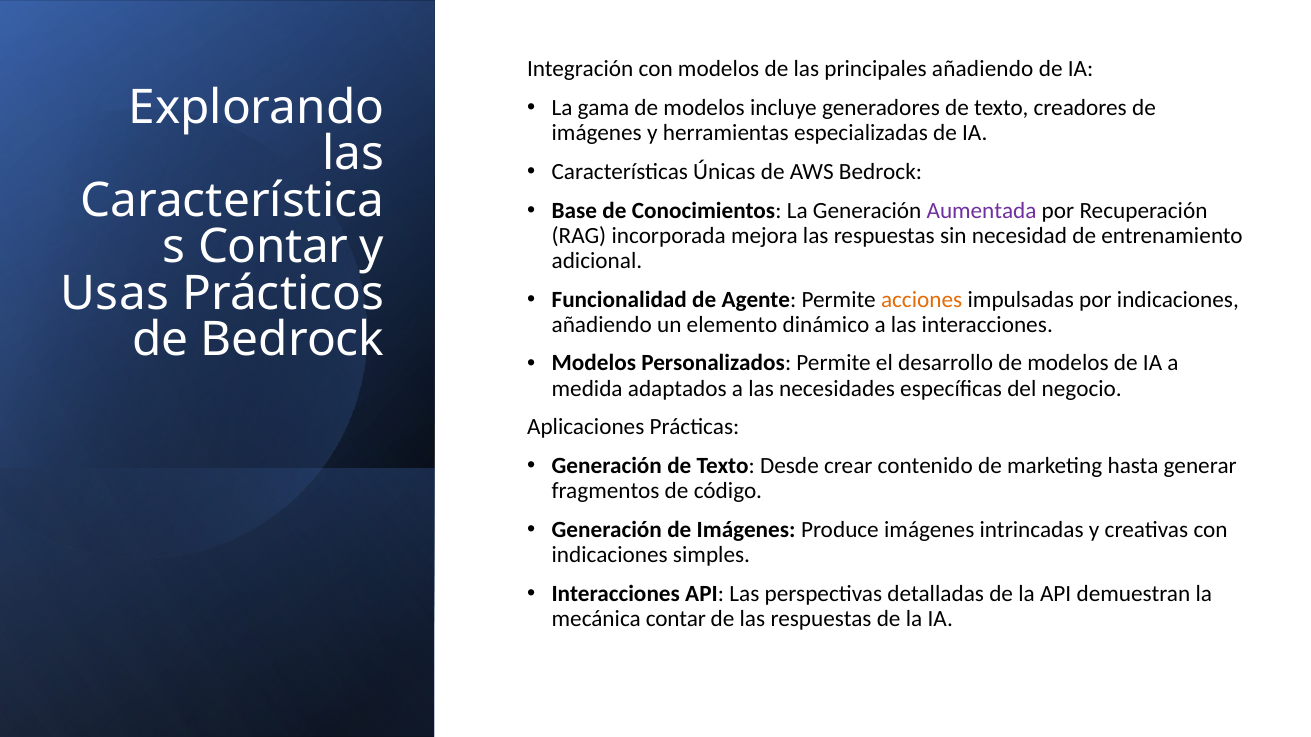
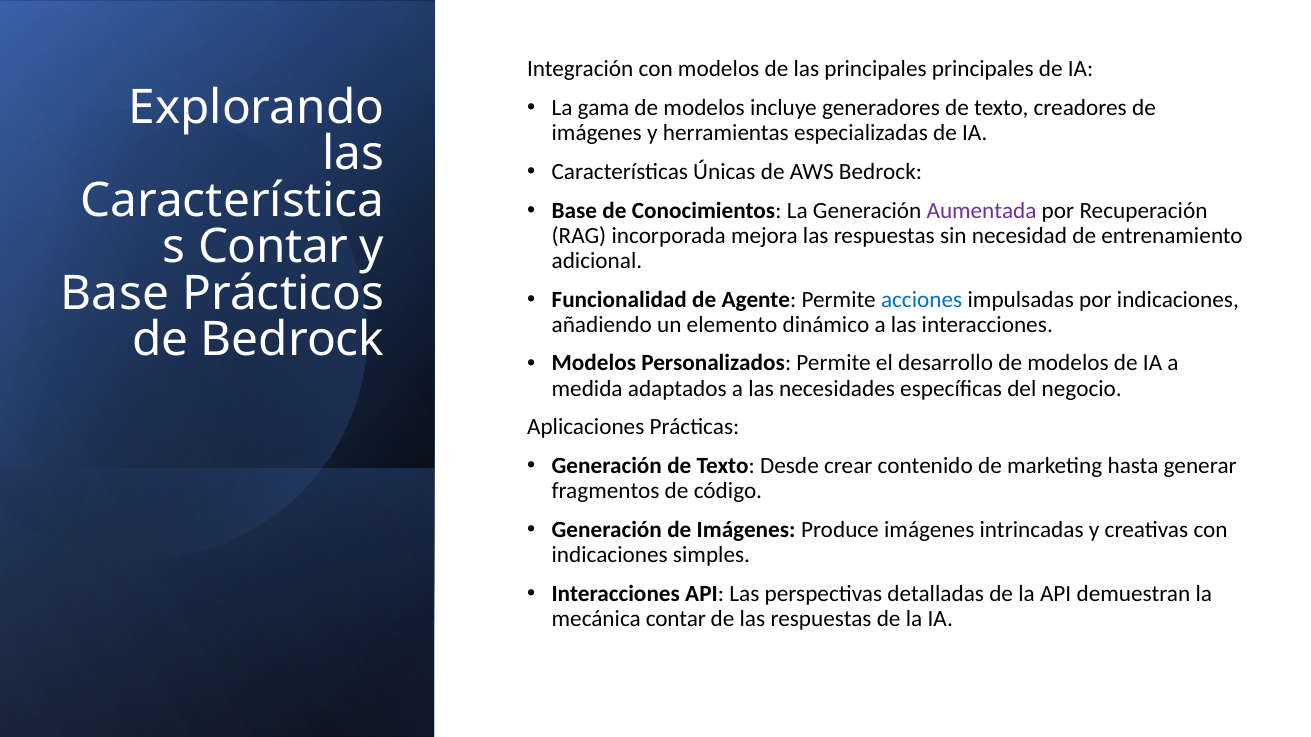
principales añadiendo: añadiendo -> principales (983, 69)
Usas: Usas -> Base (115, 294)
acciones colour: orange -> blue (922, 300)
